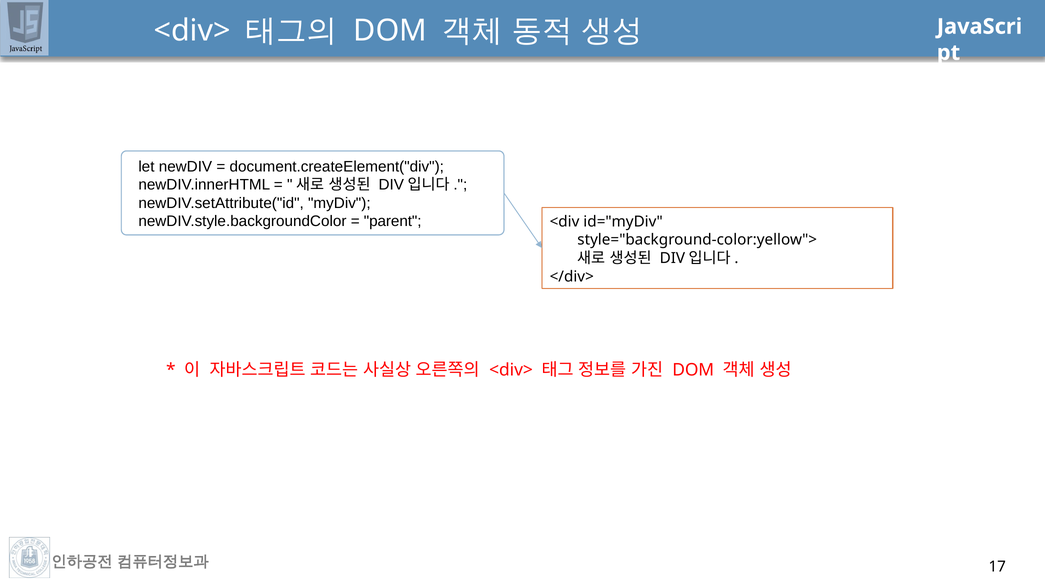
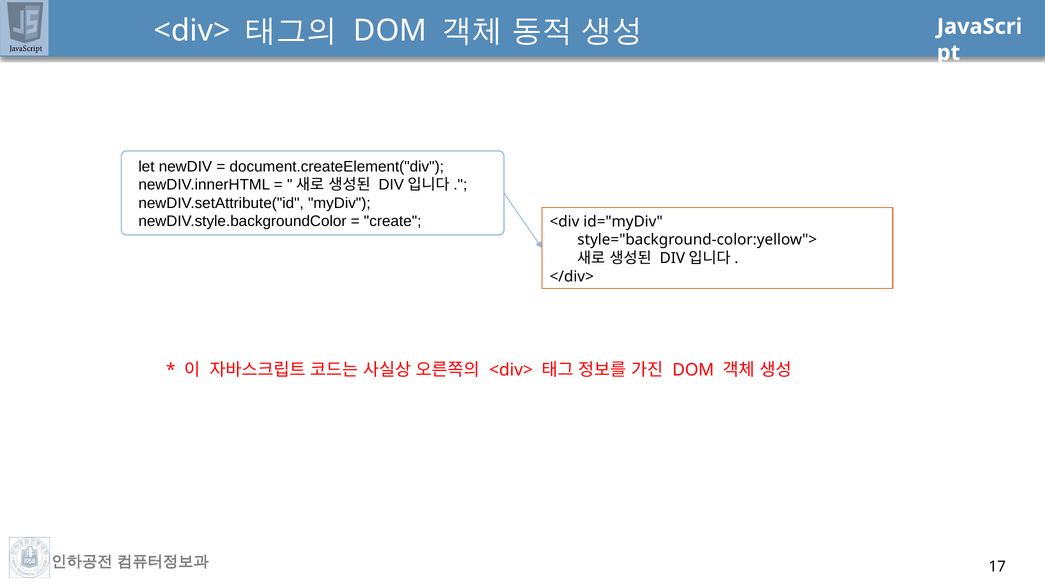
parent: parent -> create (393, 221)
